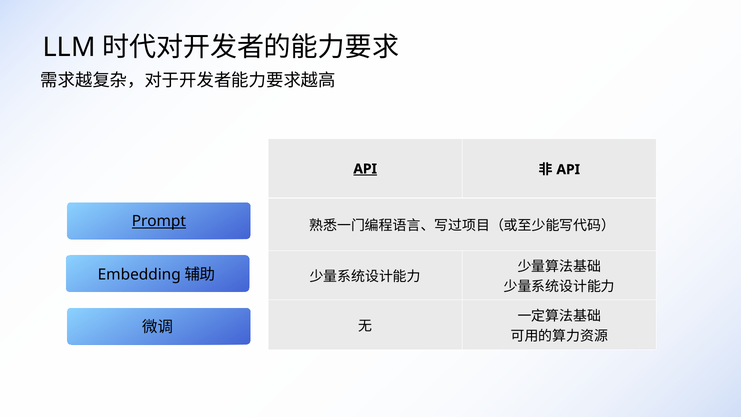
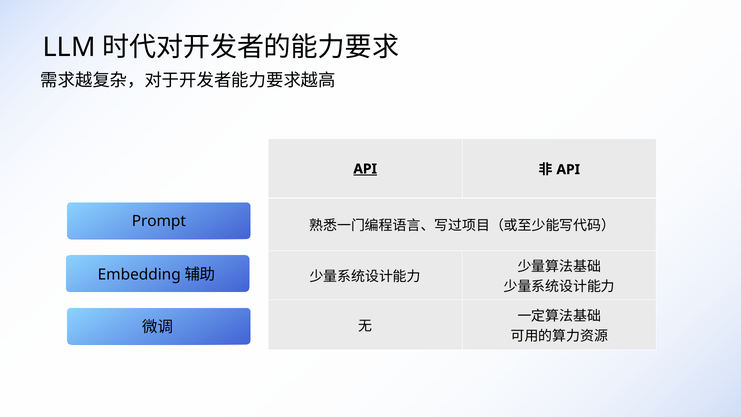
Prompt underline: present -> none (159, 221)
